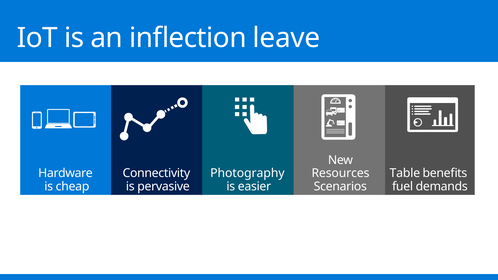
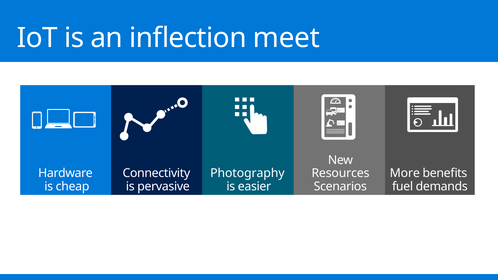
leave: leave -> meet (286, 38)
Table: Table -> More (405, 173)
